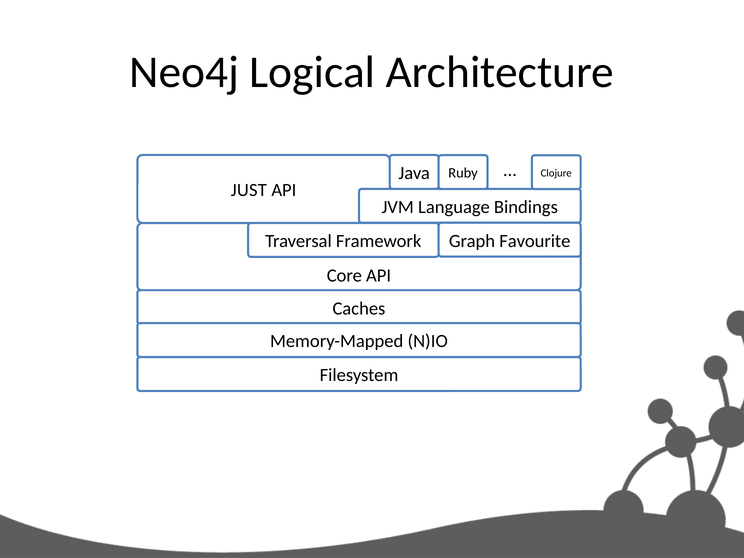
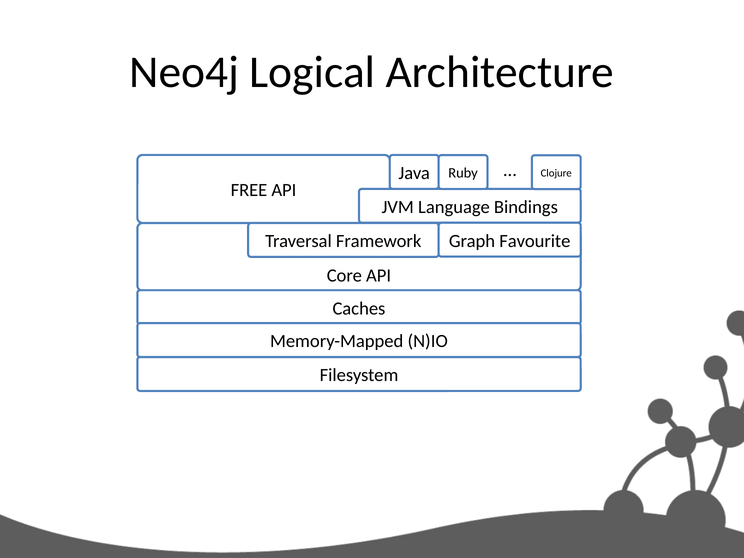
JUST: JUST -> FREE (249, 190)
